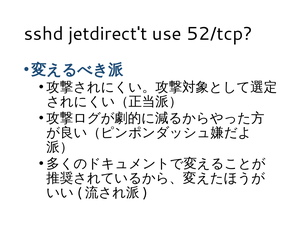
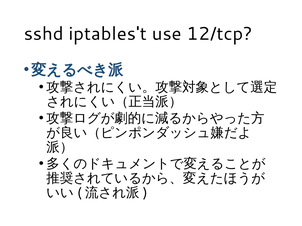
jetdirect't: jetdirect't -> iptables't (108, 34)
52/tcp: 52/tcp -> 12/tcp (220, 34)
